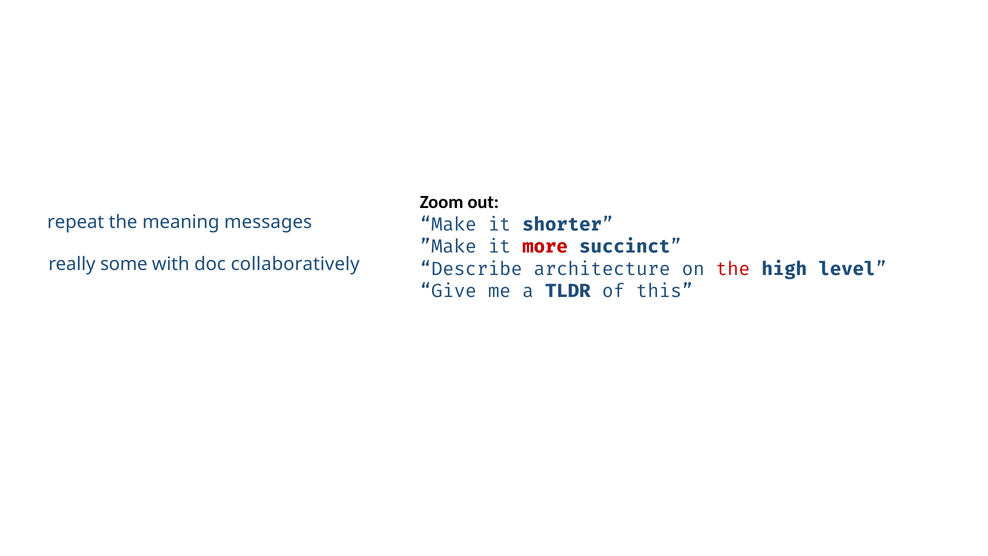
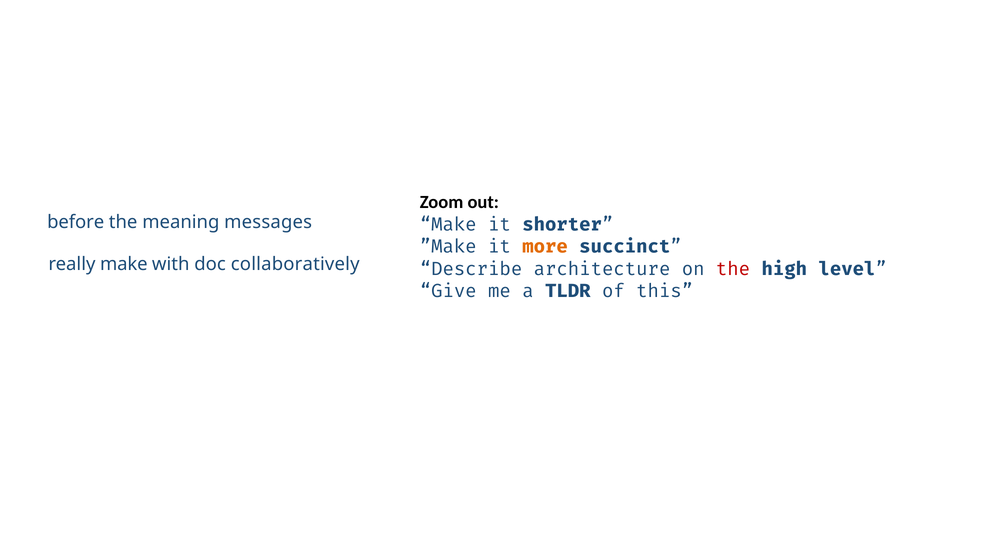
repeat: repeat -> before (76, 222)
more colour: red -> orange (545, 247)
really some: some -> make (124, 264)
